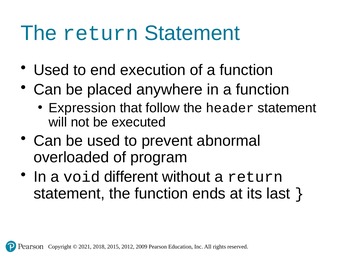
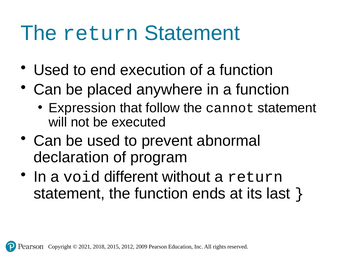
header: header -> cannot (230, 108)
overloaded: overloaded -> declaration (71, 157)
